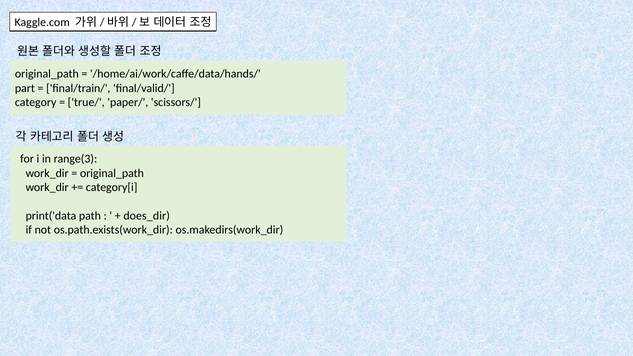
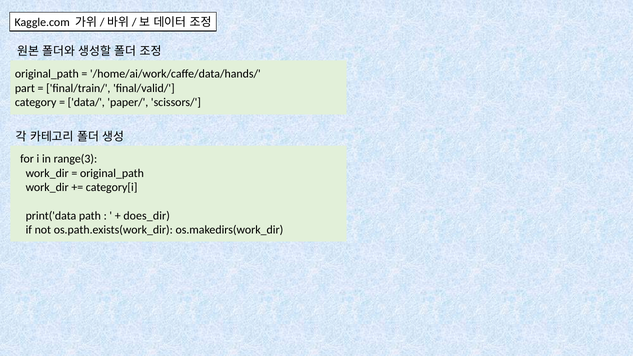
true/: true/ -> data/ (86, 102)
